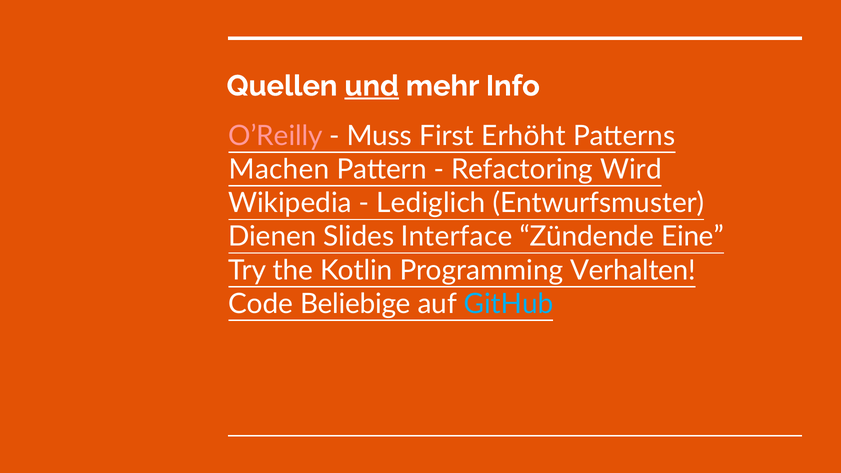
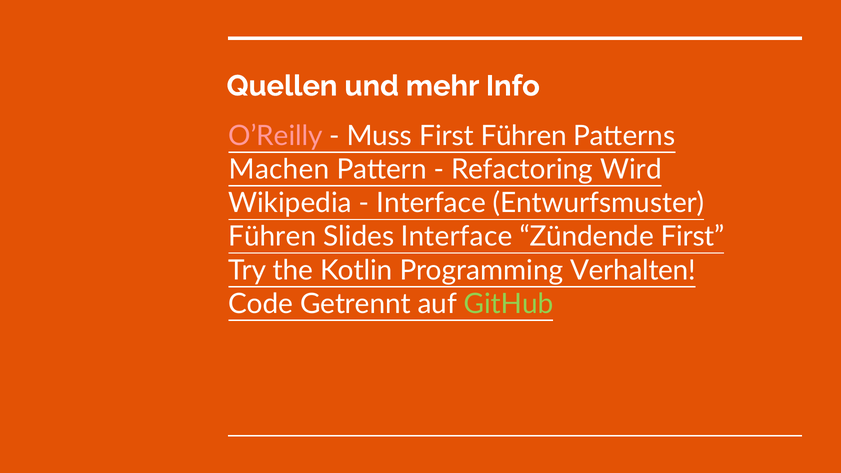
und underline: present -> none (372, 86)
First Erhöht: Erhöht -> Führen (524, 136)
Lediglich: Lediglich -> Interface (431, 203)
Dienen: Dienen -> Führen (272, 237)
Zündende Eine: Eine -> First (692, 237)
Beliebige: Beliebige -> Getrennt (355, 304)
GitHub colour: light blue -> light green (508, 304)
